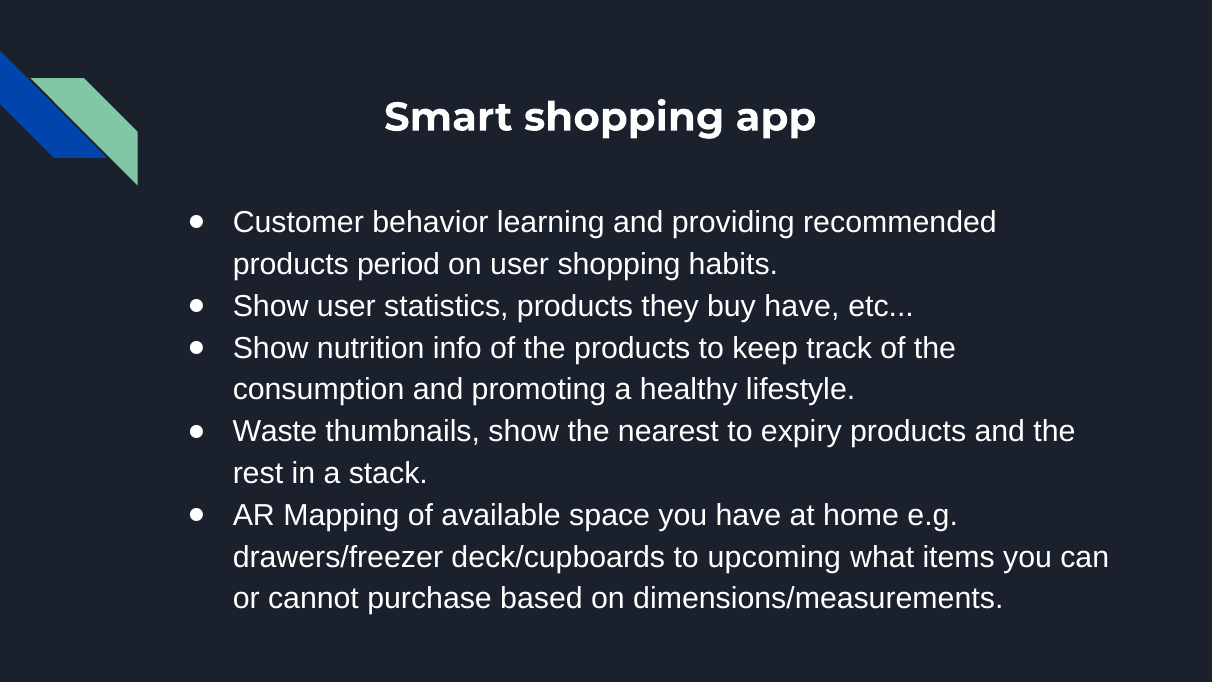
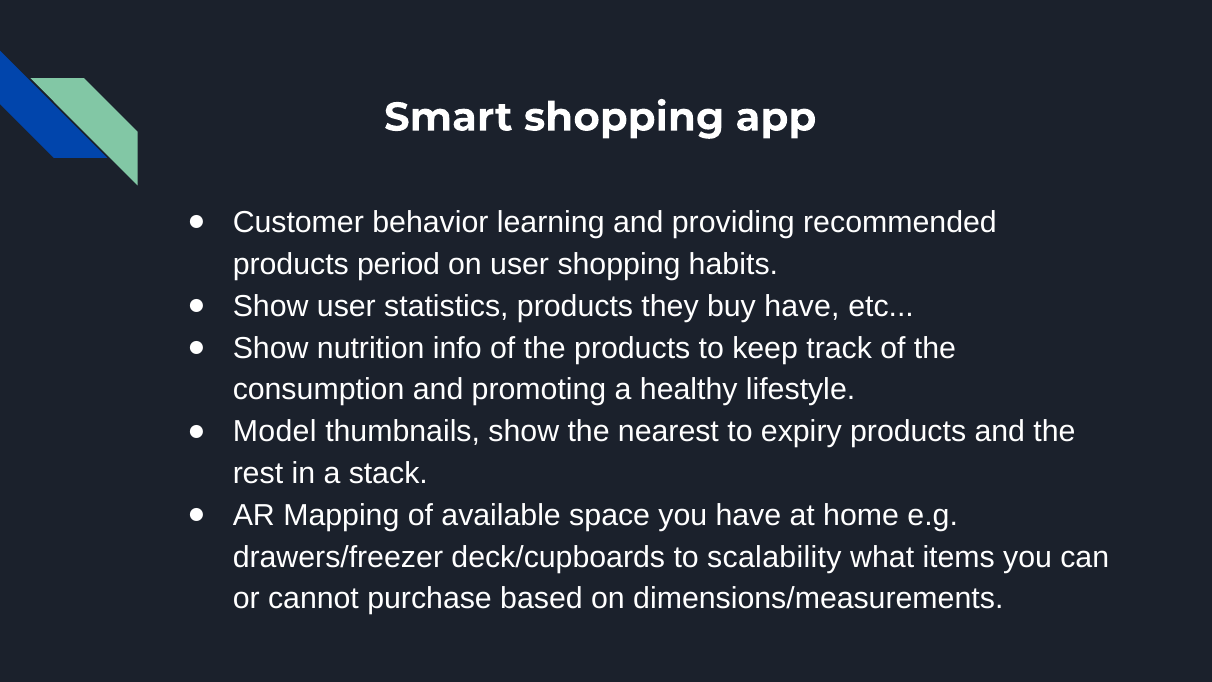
Waste: Waste -> Model (275, 432)
upcoming: upcoming -> scalability (774, 557)
